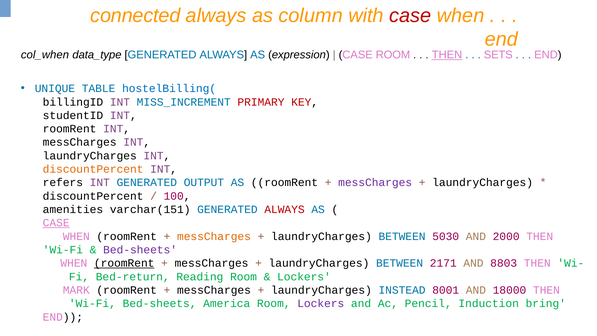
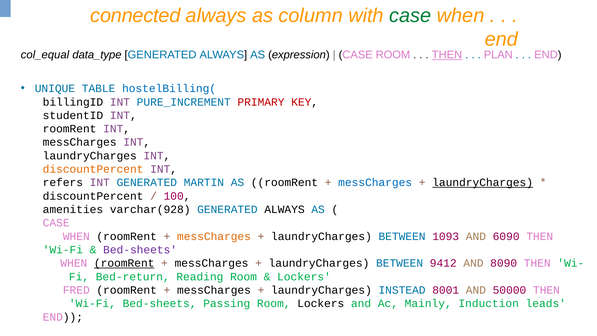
case colour: red -> green (410, 16)
col_when: col_when -> col_equal (45, 55)
SETS: SETS -> PLAN (498, 55)
MISS_INCREMENT: MISS_INCREMENT -> PURE_INCREMENT (184, 102)
OUTPUT: OUTPUT -> MARTIN (204, 183)
messCharges colour: purple -> blue (375, 183)
laundryCharges underline: none -> present (483, 183)
varchar(151: varchar(151 -> varchar(928 (150, 209)
ALWAYS colour: red -> black (284, 209)
CASE underline: present -> none (56, 223)
5030: 5030 -> 1093 (446, 236)
2000: 2000 -> 6090 (506, 236)
2171: 2171 -> 9412 (443, 263)
8803: 8803 -> 8090 (504, 263)
MARK: MARK -> FRED (76, 290)
18000: 18000 -> 50000 (509, 290)
America: America -> Passing (227, 303)
Lockers colour: purple -> black (321, 303)
Pencil: Pencil -> Mainly (428, 303)
bring: bring -> leads (546, 303)
